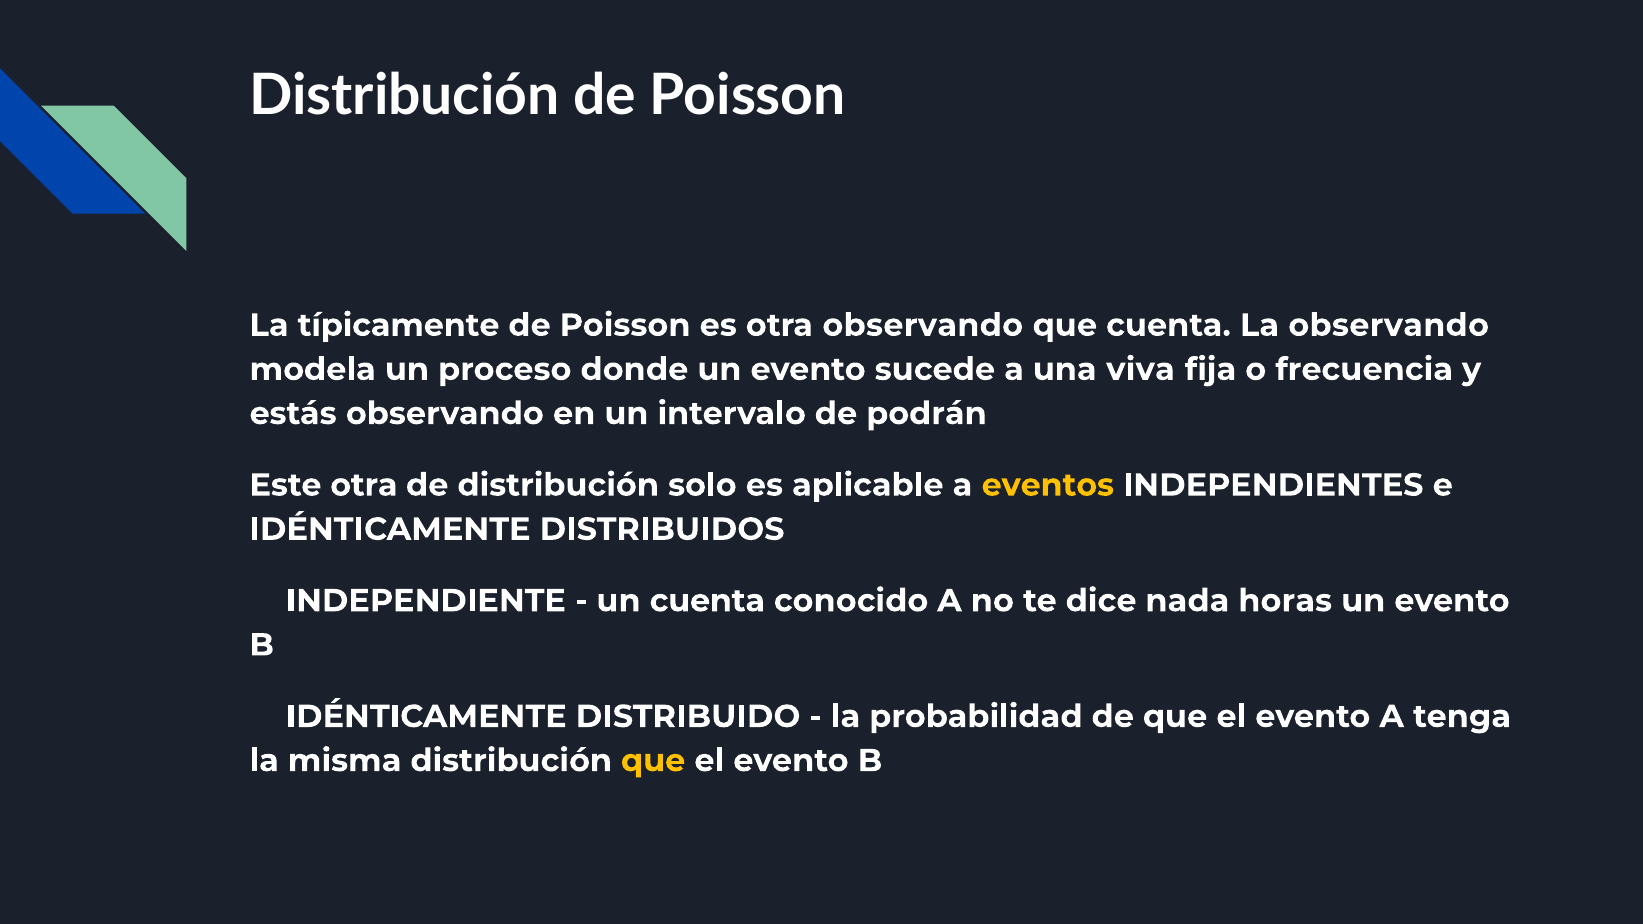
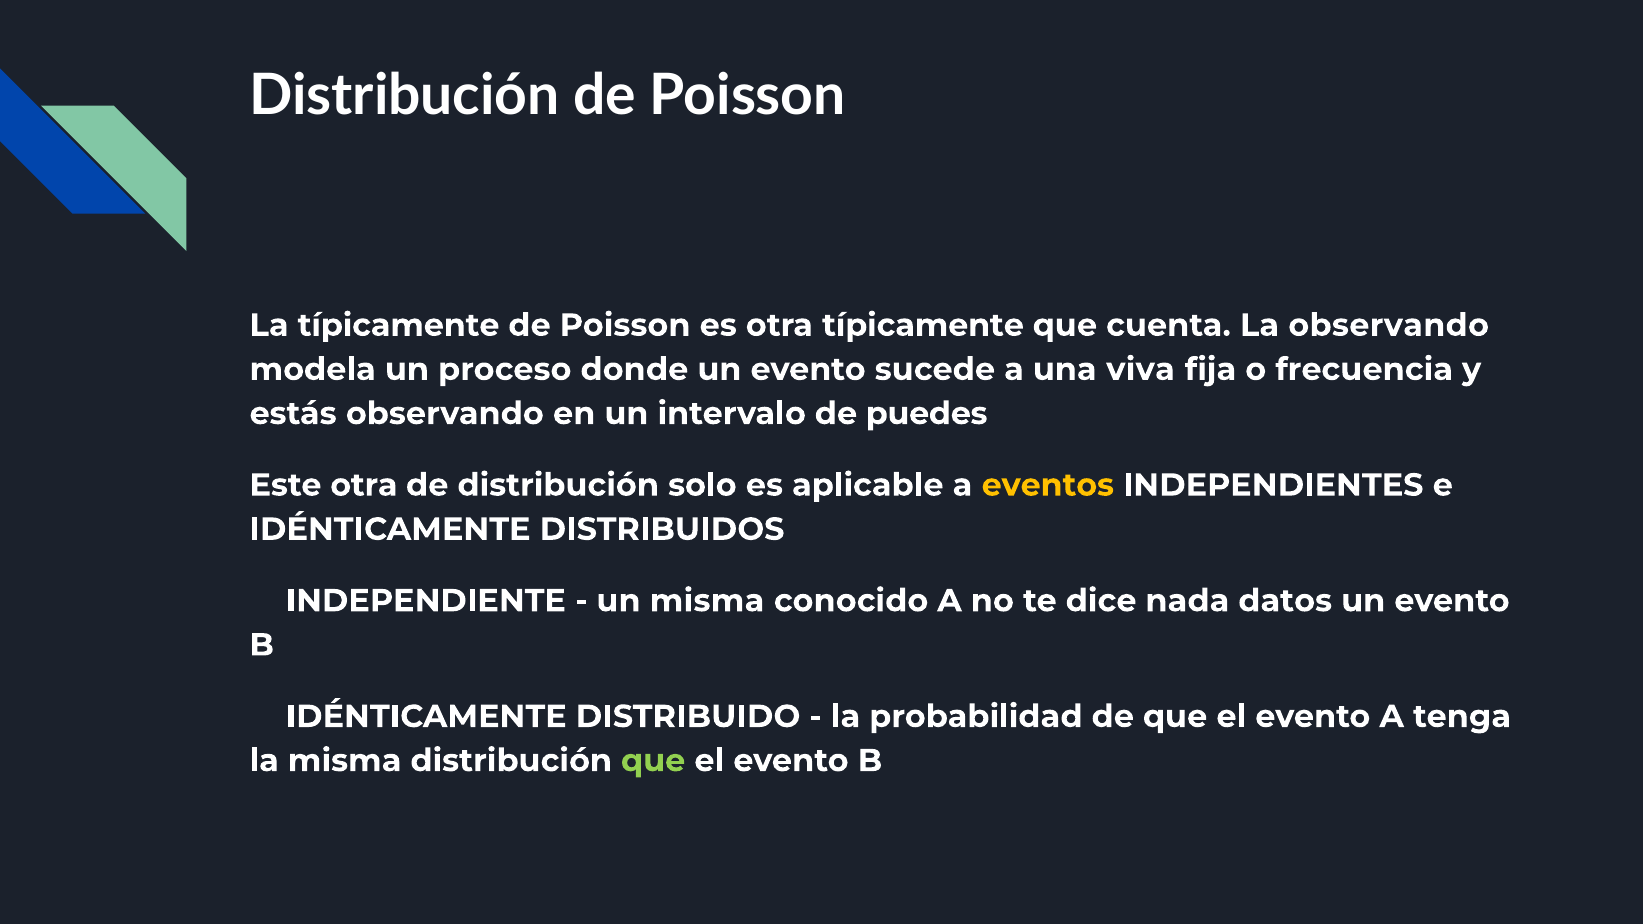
otra observando: observando -> típicamente (923, 325)
podrán: podrán -> puedes (927, 414)
un cuenta: cuenta -> misma (707, 601)
horas: horas -> datos (1285, 601)
que colour: yellow -> light green (653, 761)
